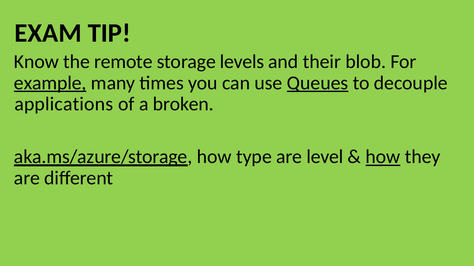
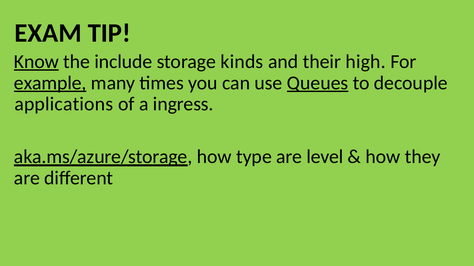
Know underline: none -> present (36, 62)
remote: remote -> include (123, 62)
levels: levels -> kinds (242, 62)
blob: blob -> high (366, 62)
broken: broken -> ingress (183, 104)
how underline: present -> none (383, 157)
